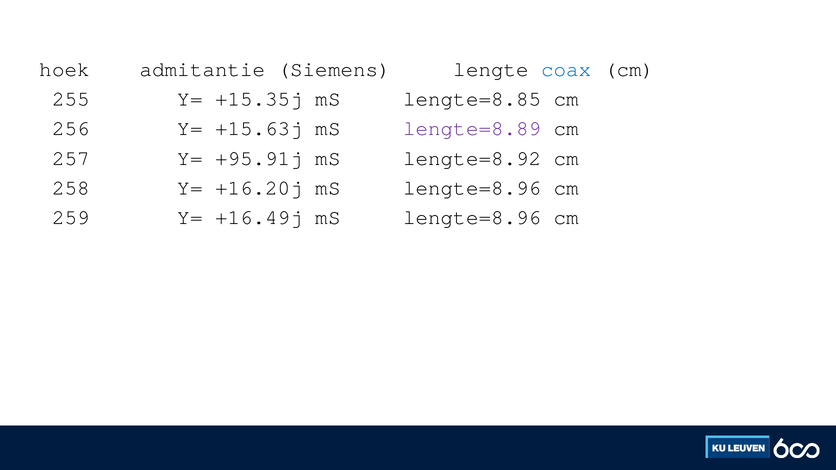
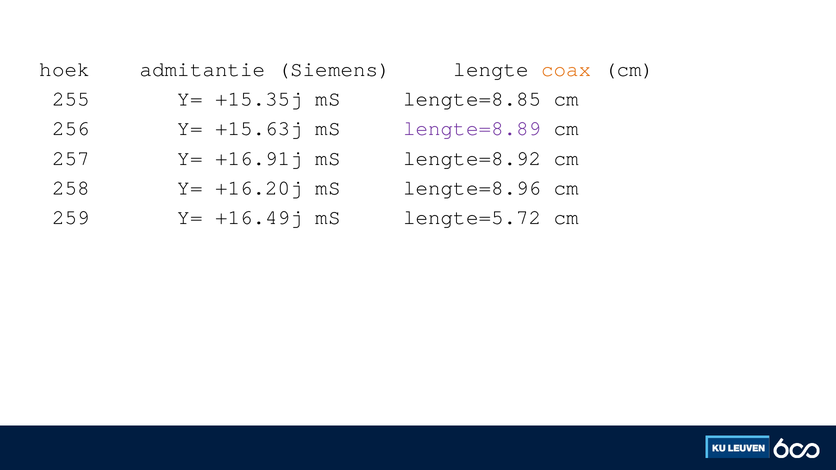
coax colour: blue -> orange (566, 69)
+95.91j: +95.91j -> +16.91j (259, 158)
+16.49j mS lengte=8.96: lengte=8.96 -> lengte=5.72 (472, 218)
